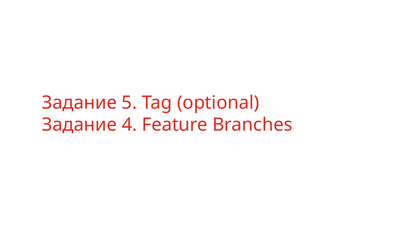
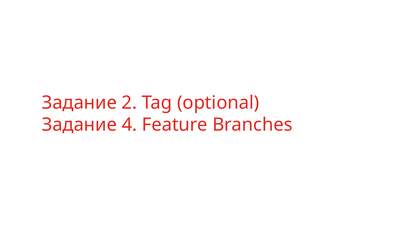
5: 5 -> 2 (129, 103)
